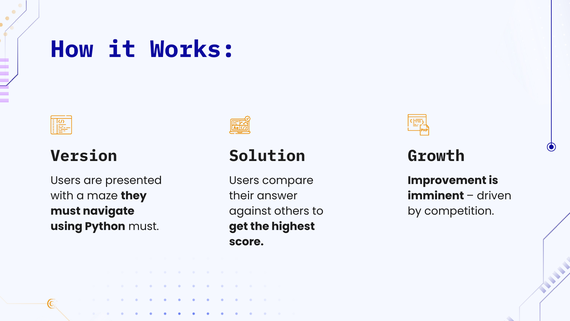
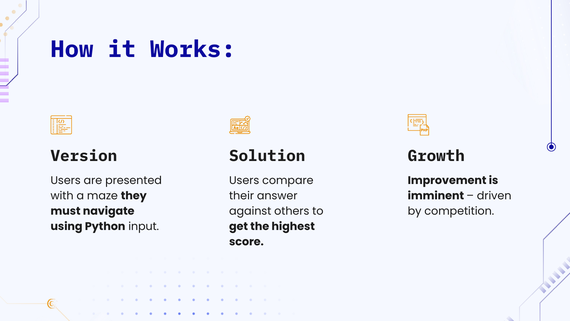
Python must: must -> input (144, 226)
